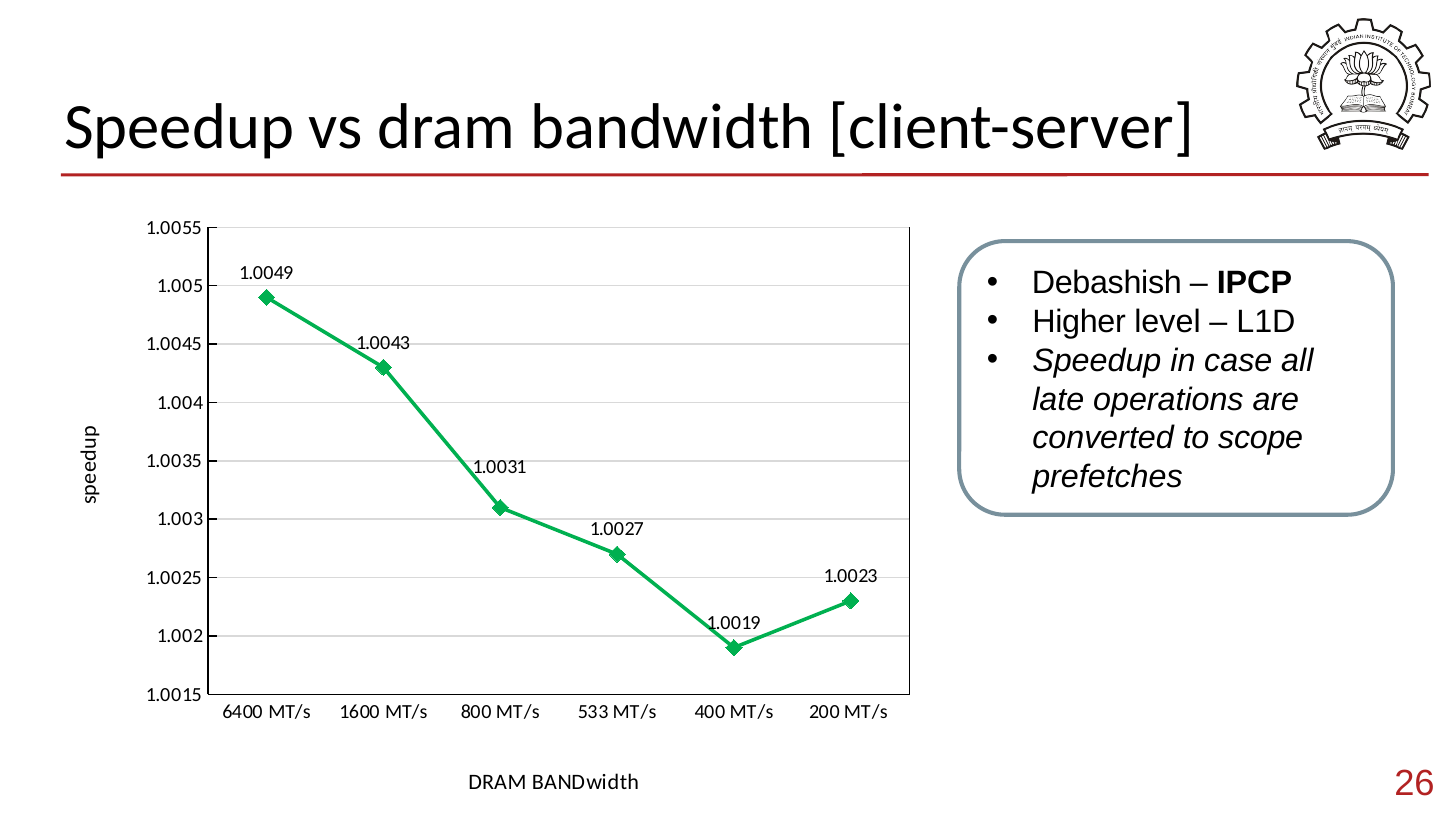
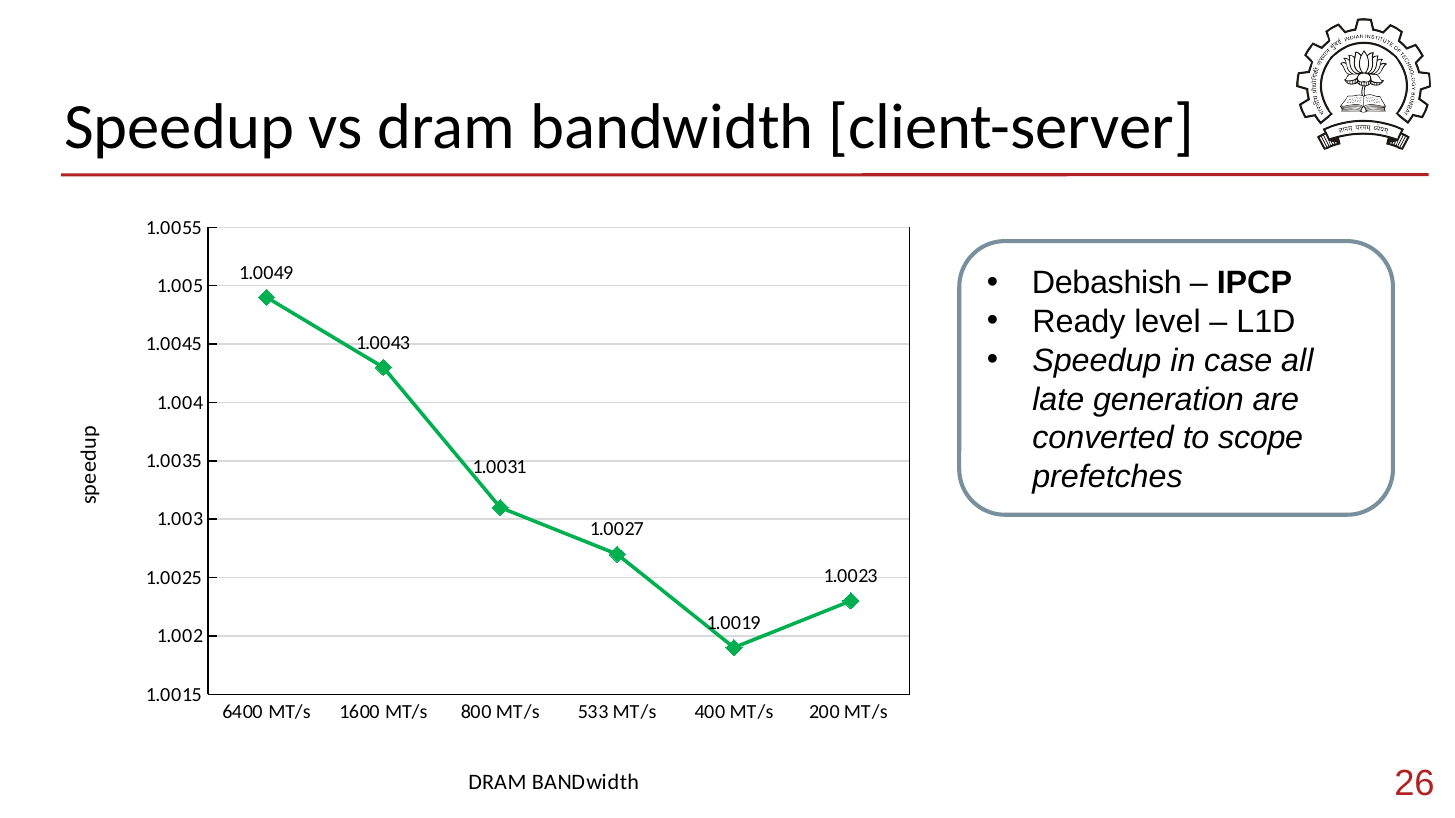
Higher: Higher -> Ready (1079, 322)
operations: operations -> generation (1169, 400)
